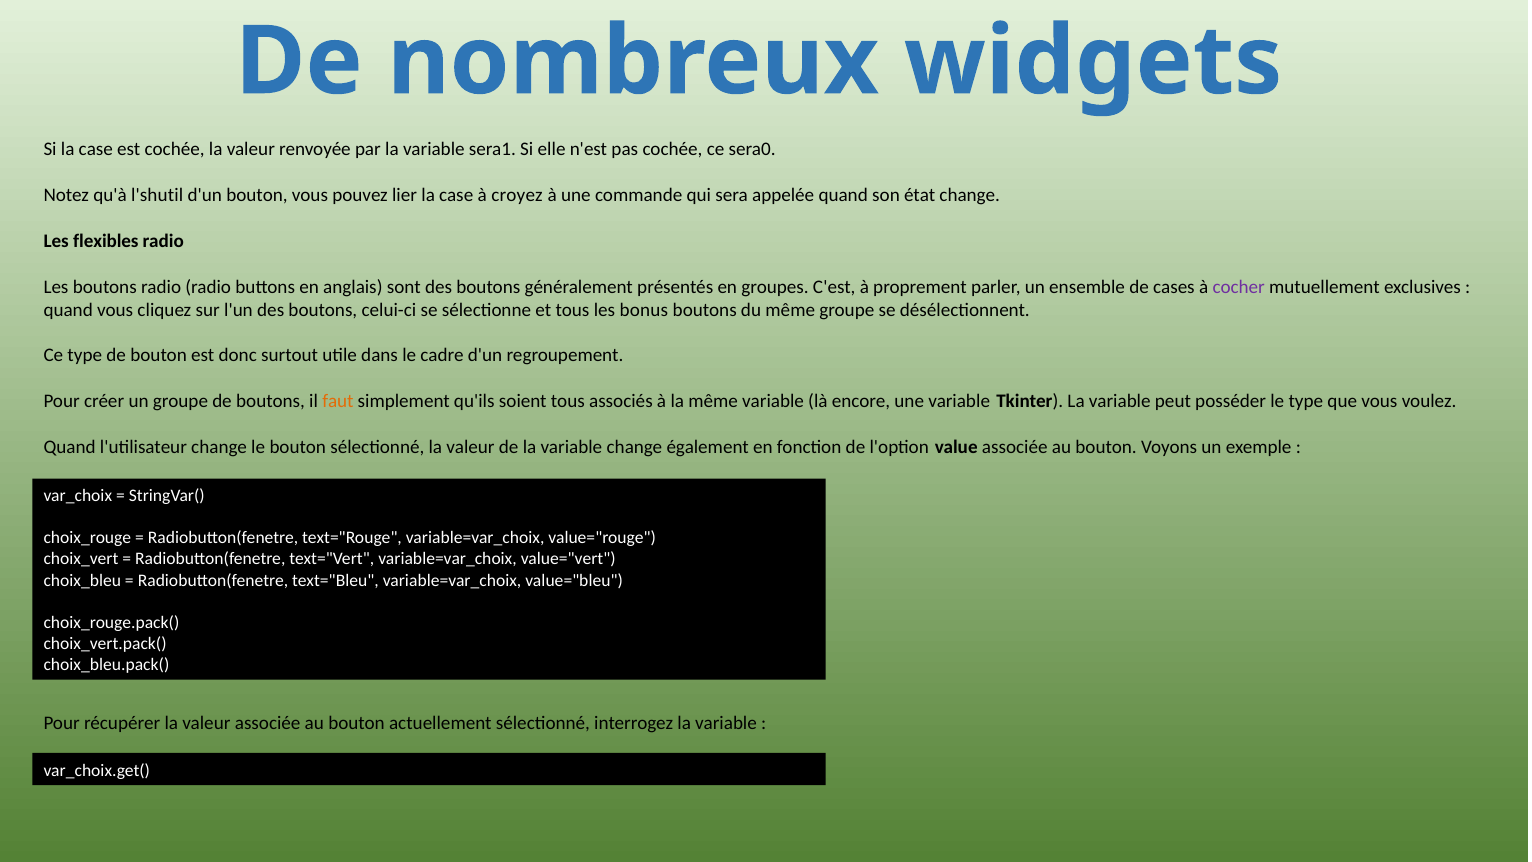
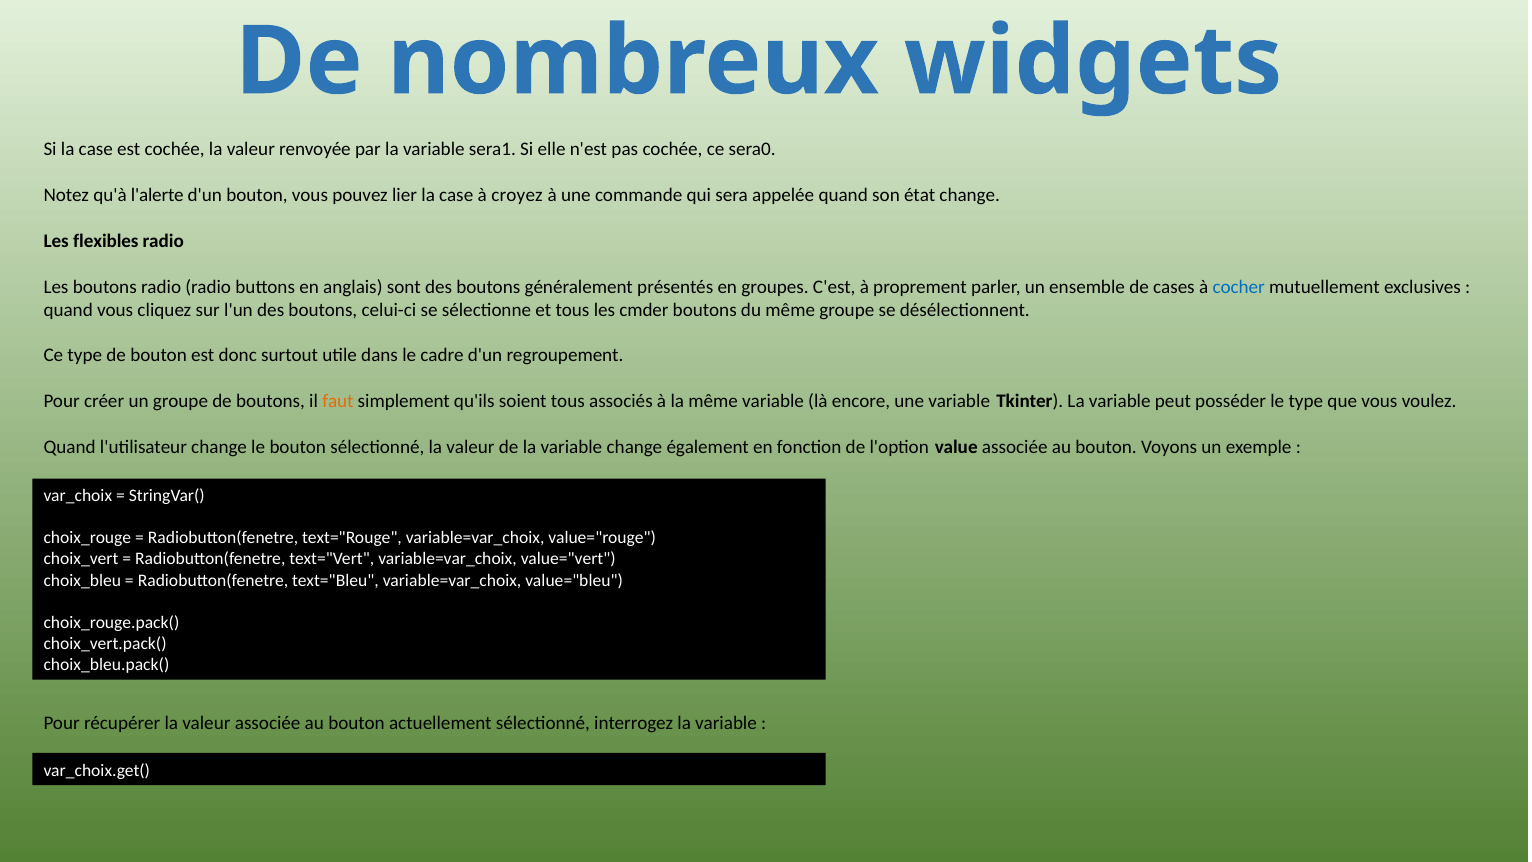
l'shutil: l'shutil -> l'alerte (157, 195)
cocher colour: purple -> blue (1239, 287)
bonus: bonus -> cmder (644, 310)
